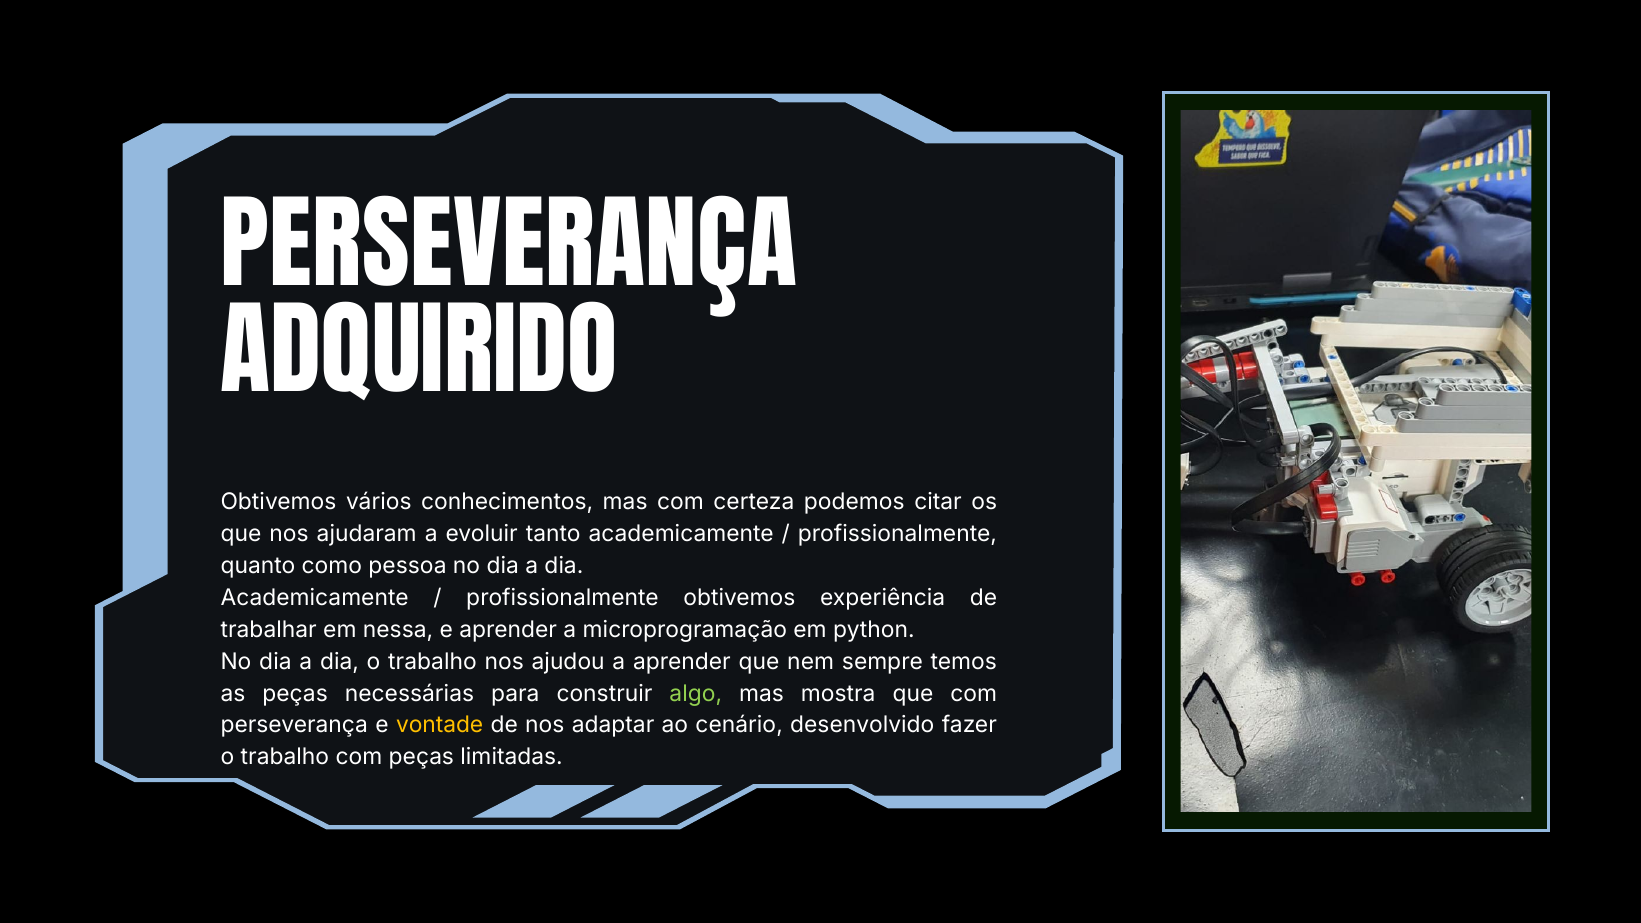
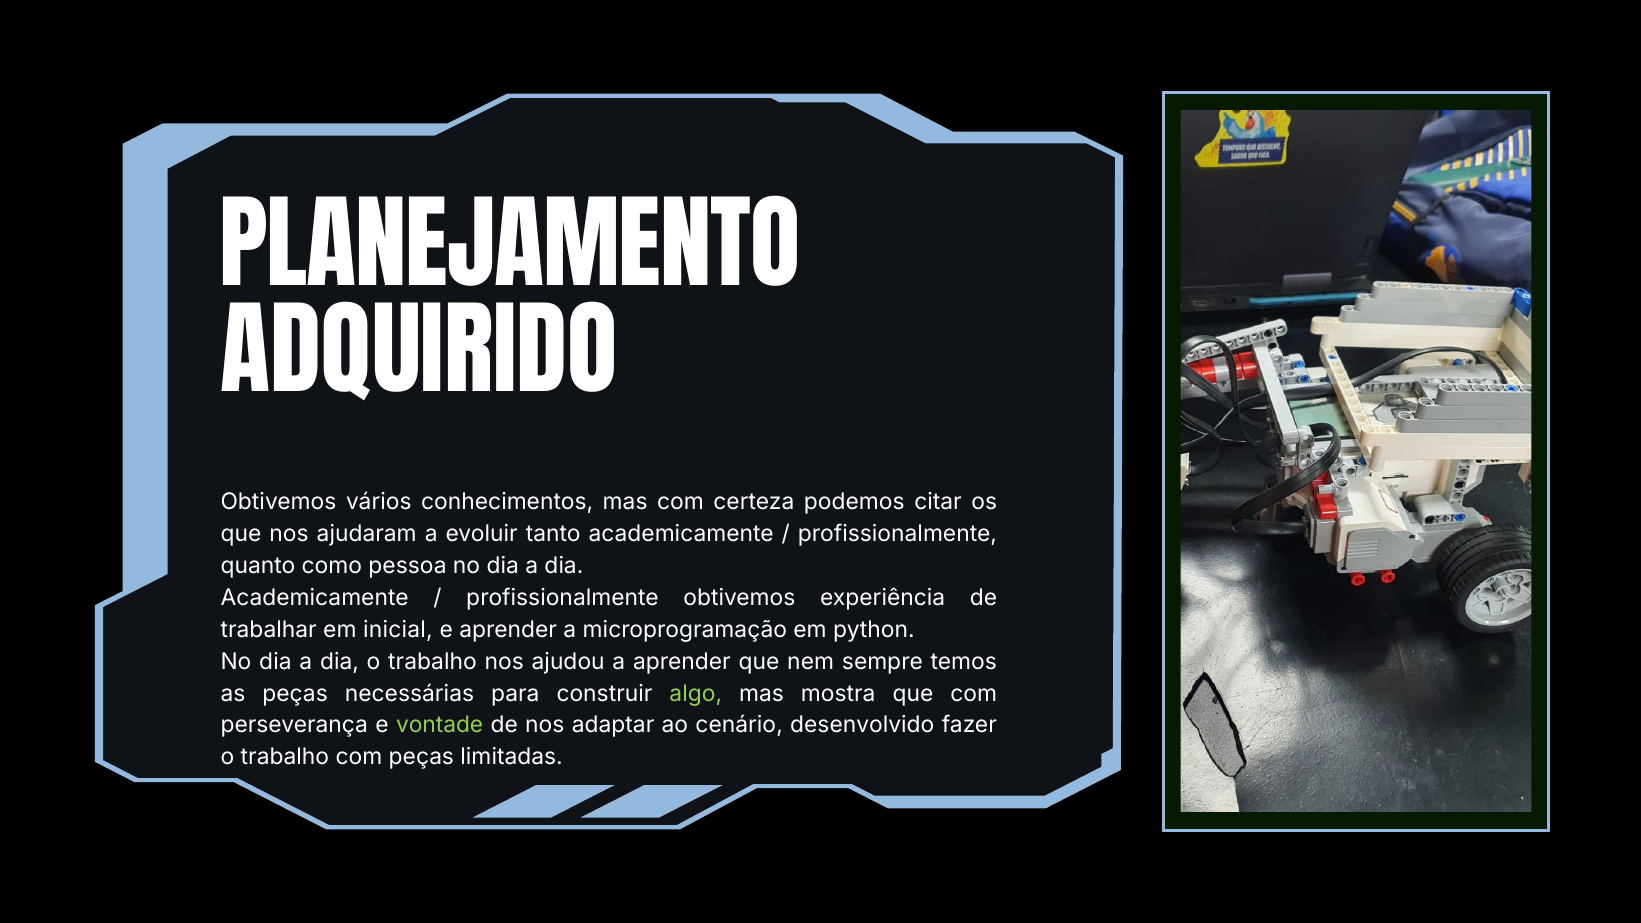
PERSEVERANÇA: PERSEVERANÇA -> PLANEJAMENTO (510, 252)
nessa: nessa -> inicial (398, 630)
vontade colour: yellow -> light green (440, 725)
